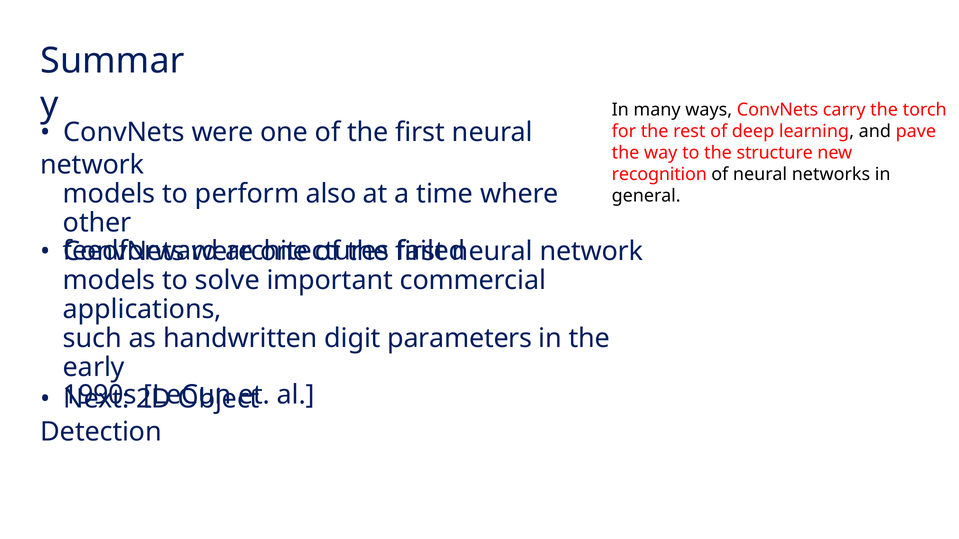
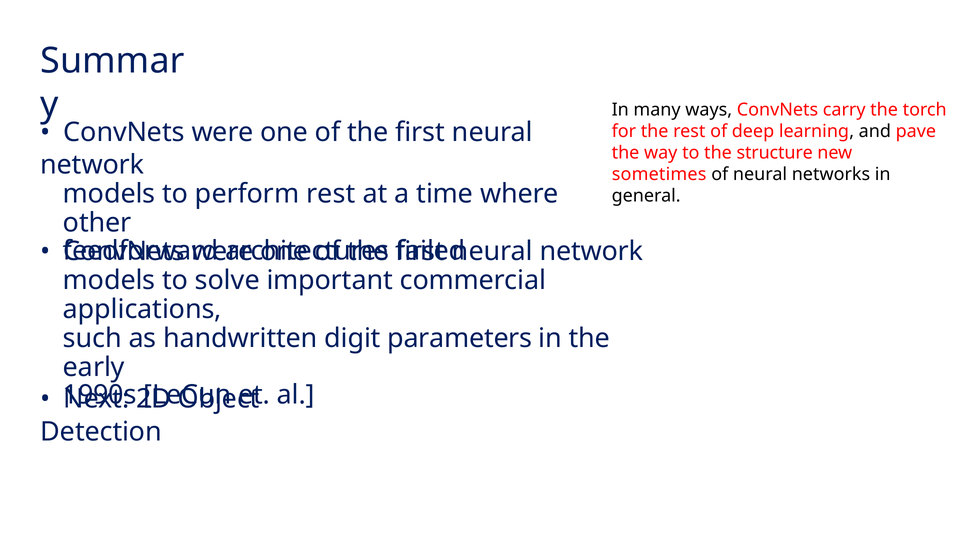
recognition: recognition -> sometimes (659, 174)
perform also: also -> rest (331, 194)
